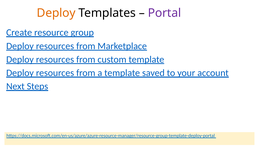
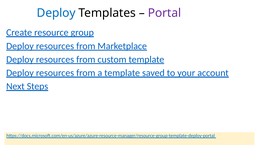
Deploy colour: orange -> blue (56, 13)
